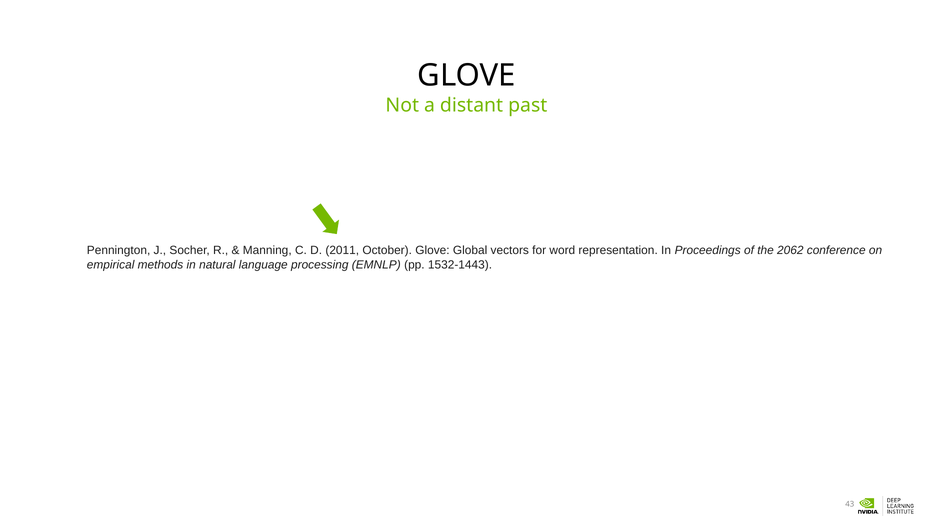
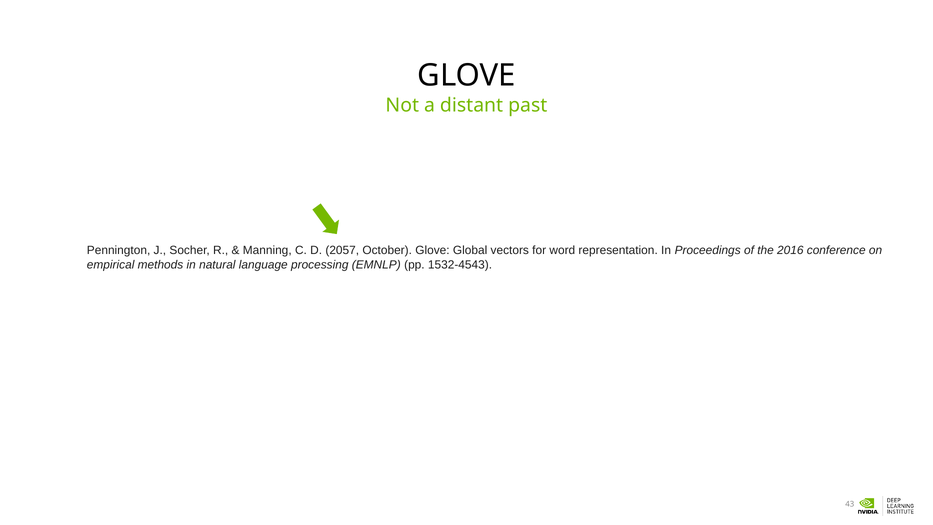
2011: 2011 -> 2057 (342, 250)
2062: 2062 -> 2016 (790, 250)
1532-1443: 1532-1443 -> 1532-4543 (460, 265)
